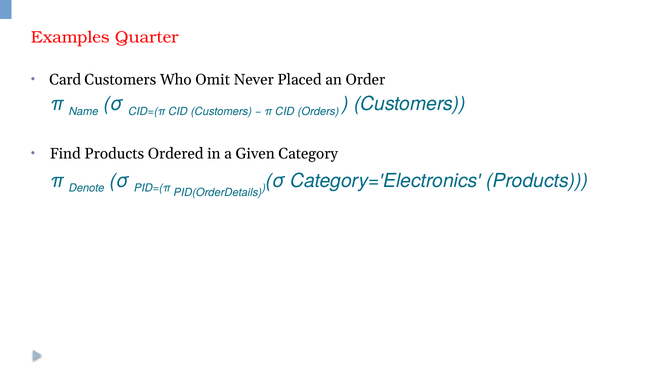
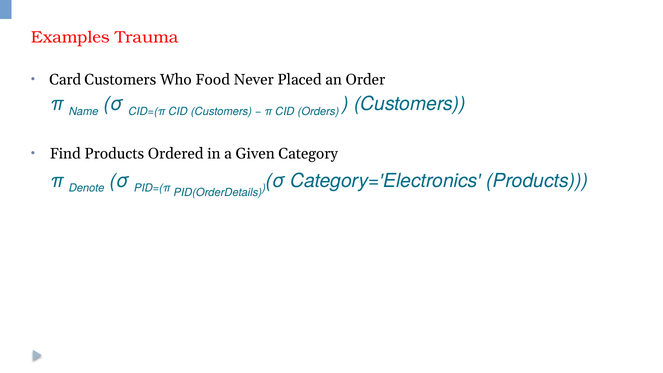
Quarter: Quarter -> Trauma (147, 37)
Omit: Omit -> Food (213, 80)
